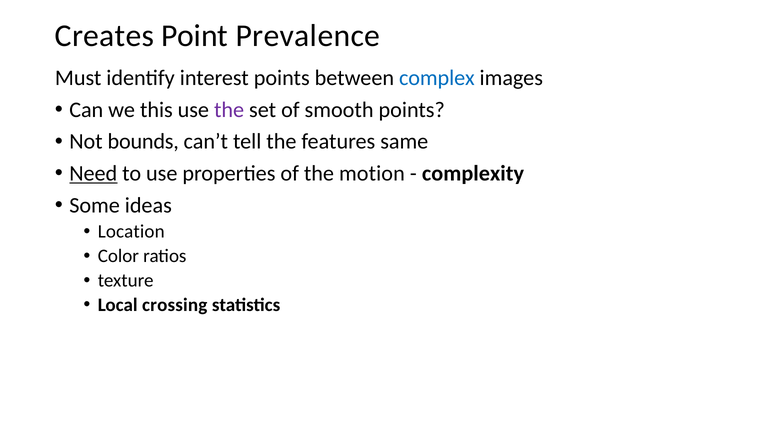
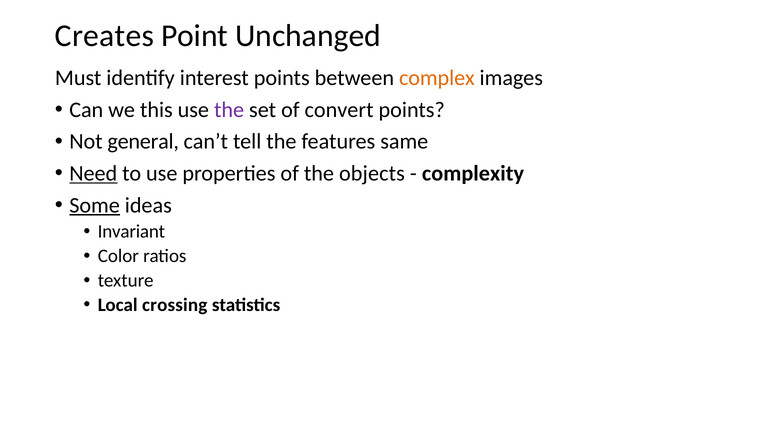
Prevalence: Prevalence -> Unchanged (308, 36)
complex colour: blue -> orange (437, 78)
smooth: smooth -> convert (339, 110)
bounds: bounds -> general (143, 142)
motion: motion -> objects (372, 173)
Some underline: none -> present (95, 205)
Location: Location -> Invariant (131, 232)
